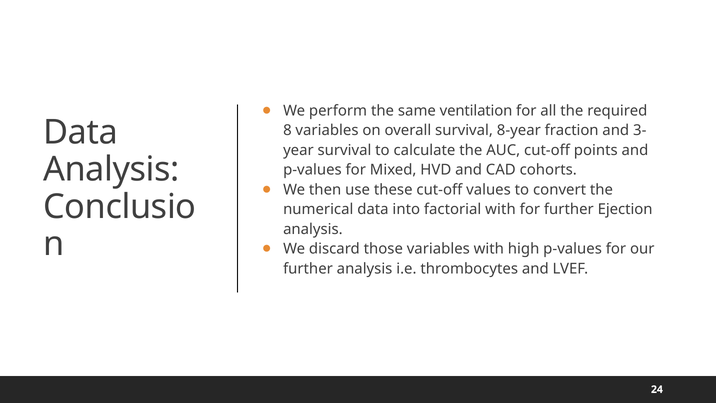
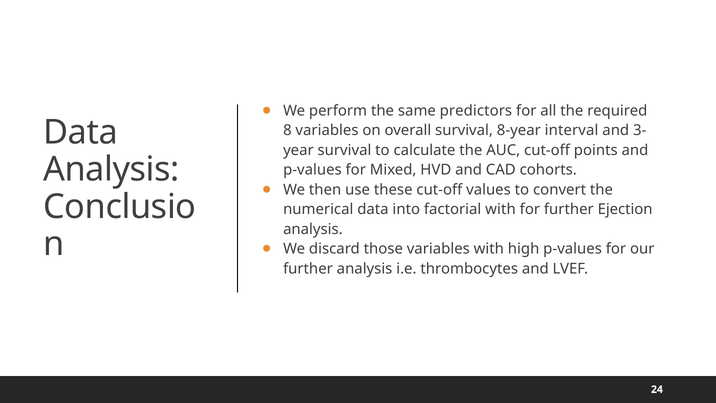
ventilation: ventilation -> predictors (476, 111)
fraction: fraction -> interval (572, 130)
